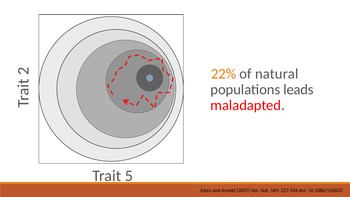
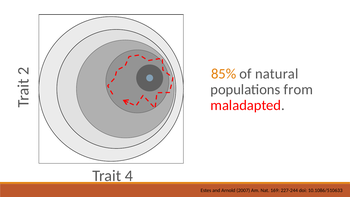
22%: 22% -> 85% (224, 74)
leads: leads -> from (298, 89)
5: 5 -> 4 (129, 176)
